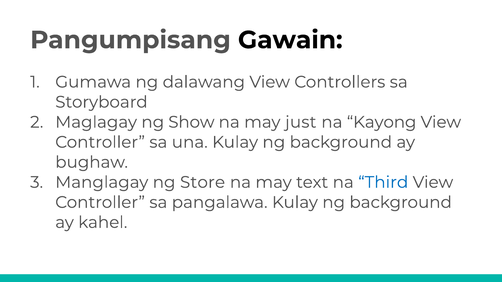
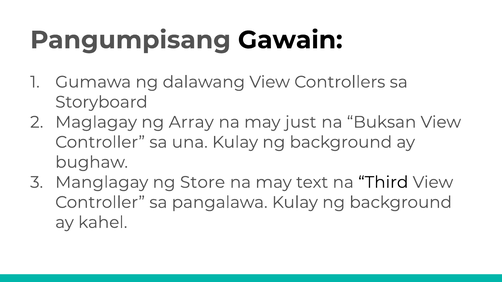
Show: Show -> Array (191, 122)
Kayong: Kayong -> Buksan (382, 122)
Third colour: blue -> black (383, 183)
